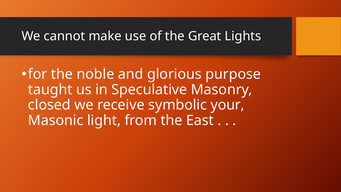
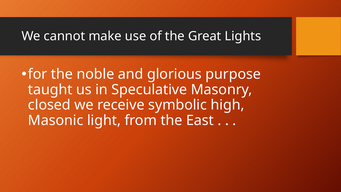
your: your -> high (228, 105)
